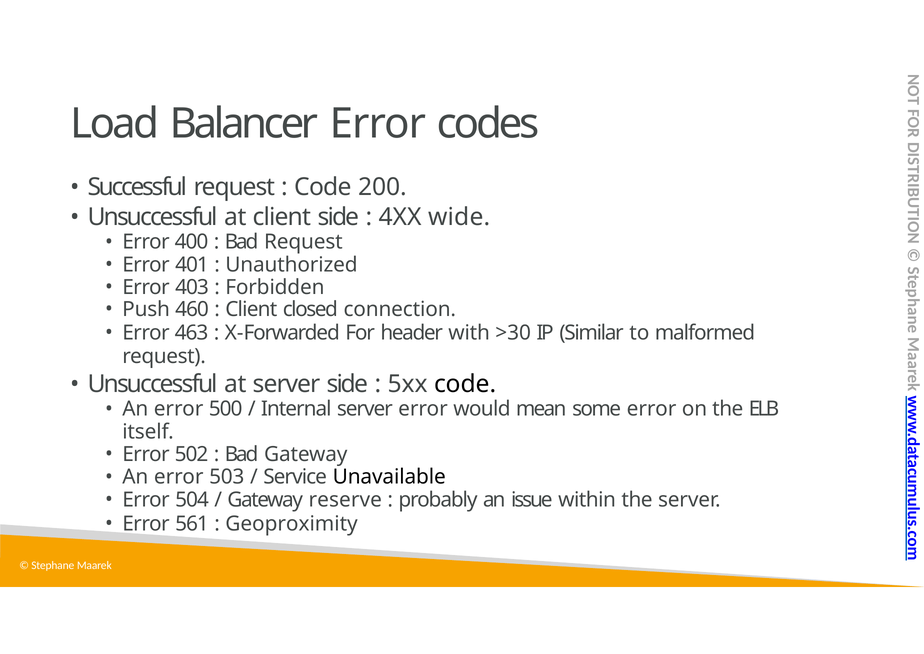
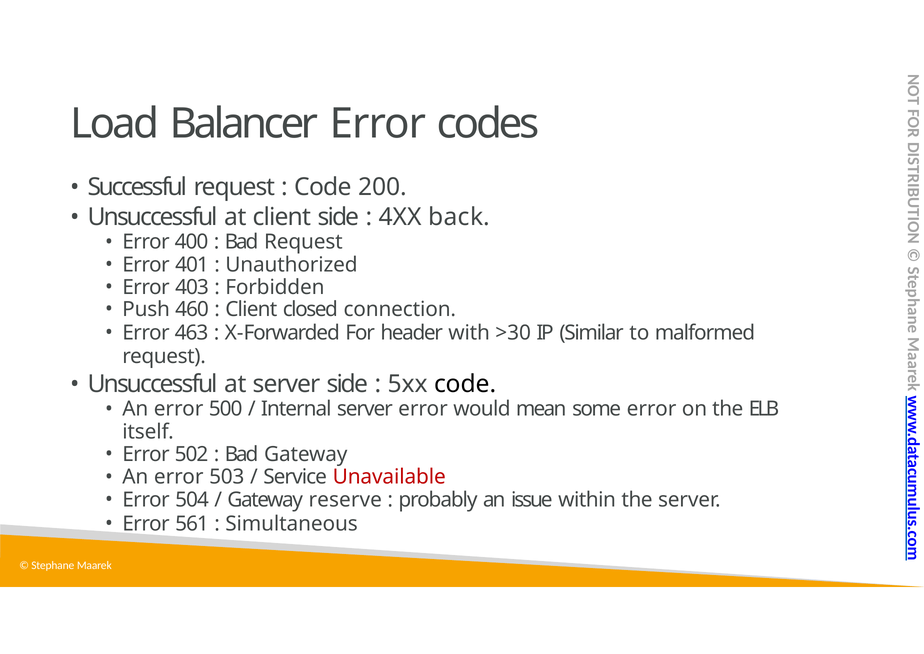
wide: wide -> back (459, 217)
Unavailable colour: black -> red (389, 477)
Geoproximity: Geoproximity -> Simultaneous (292, 523)
